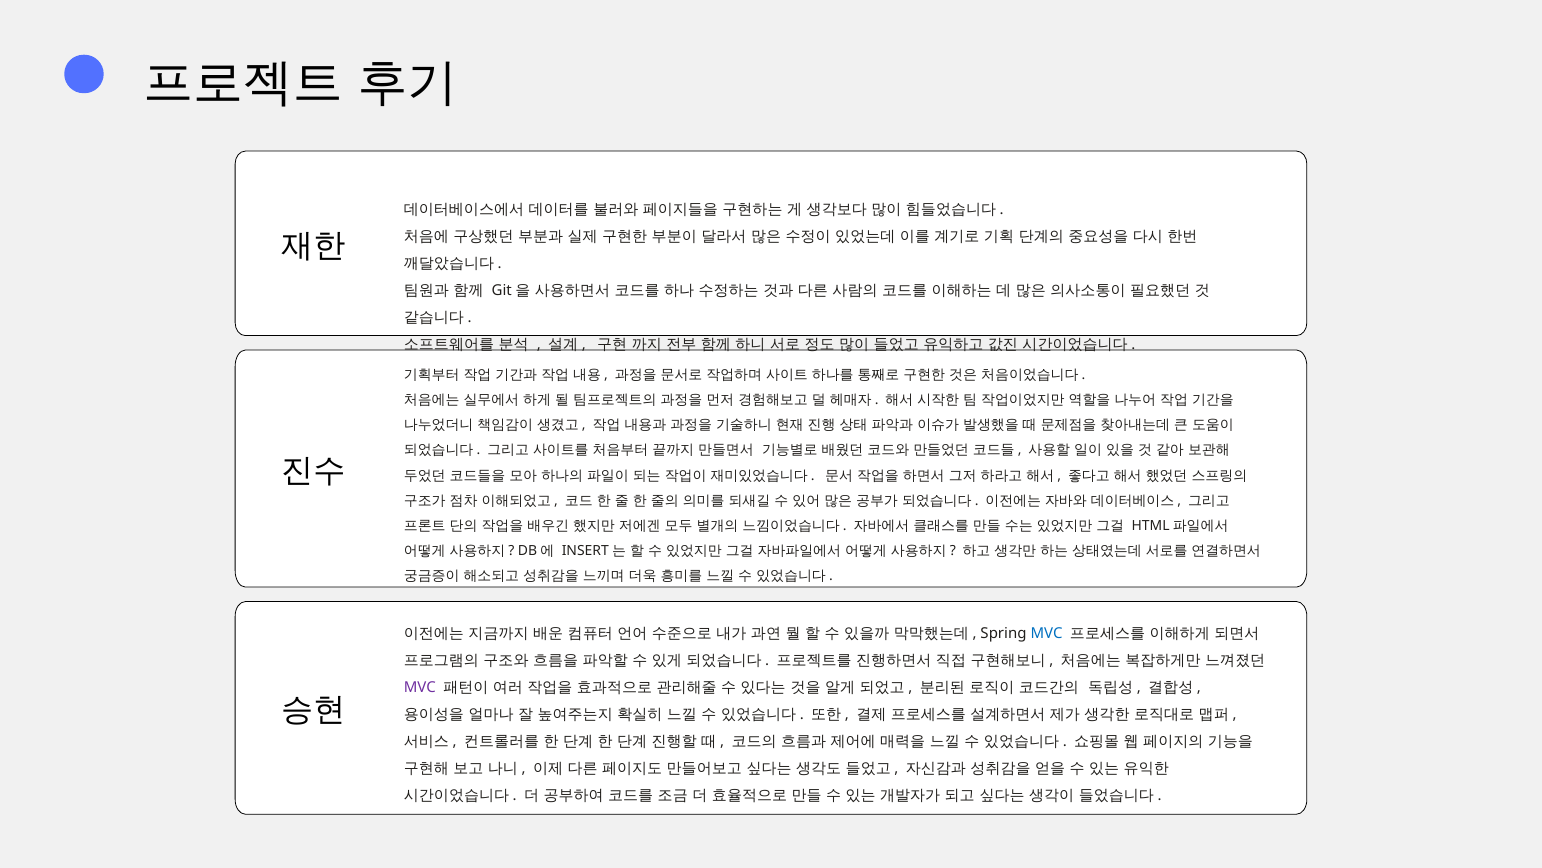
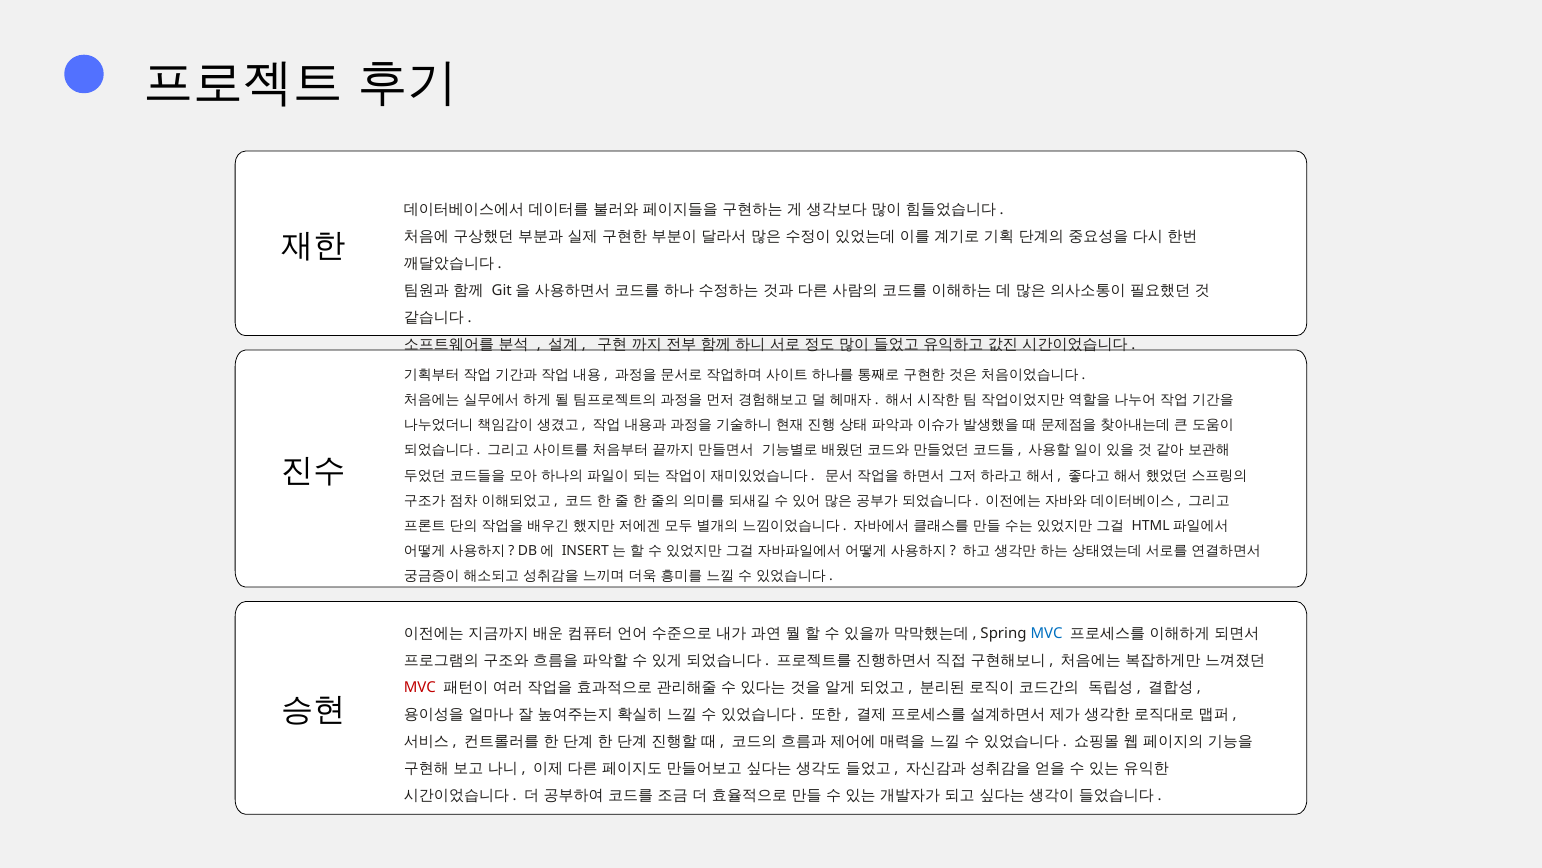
MVC colour: purple -> red (420, 687)
